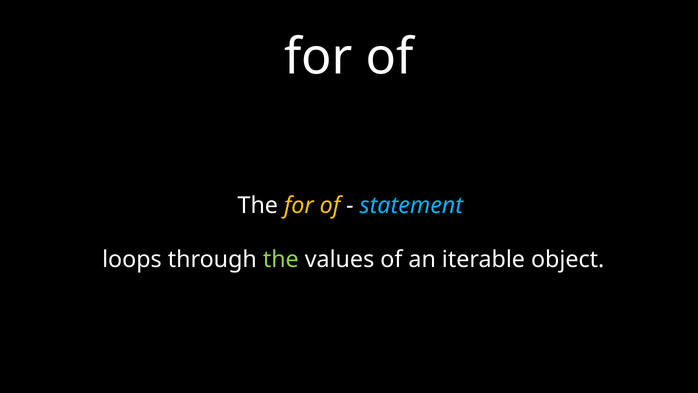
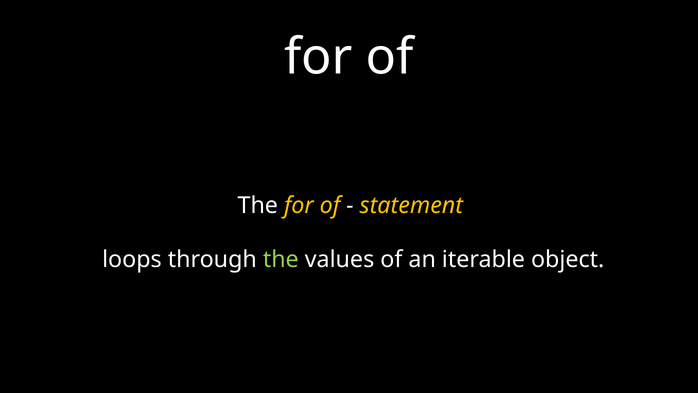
statement colour: light blue -> yellow (411, 205)
